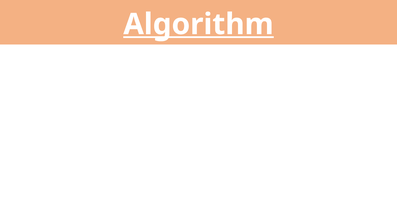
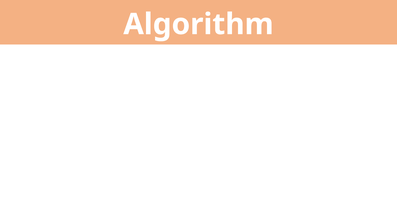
Algorithm underline: present -> none (198, 24)
